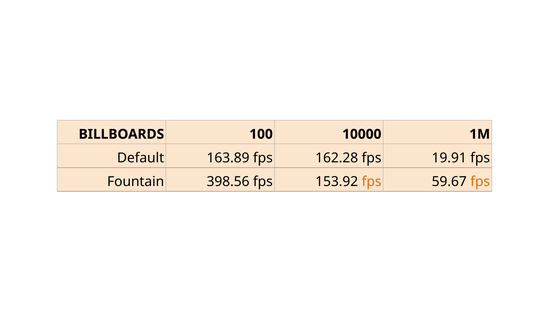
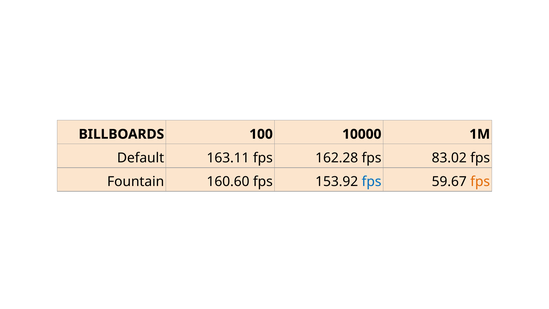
163.89: 163.89 -> 163.11 (228, 158)
19.91: 19.91 -> 83.02 (449, 158)
398.56: 398.56 -> 160.60 (228, 182)
fps colour: orange -> blue (372, 182)
